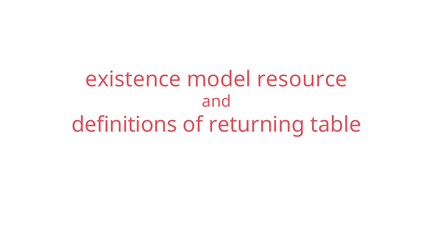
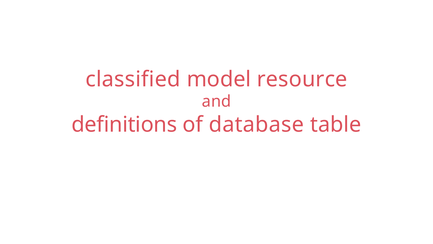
existence: existence -> classified (133, 79)
returning: returning -> database (256, 125)
